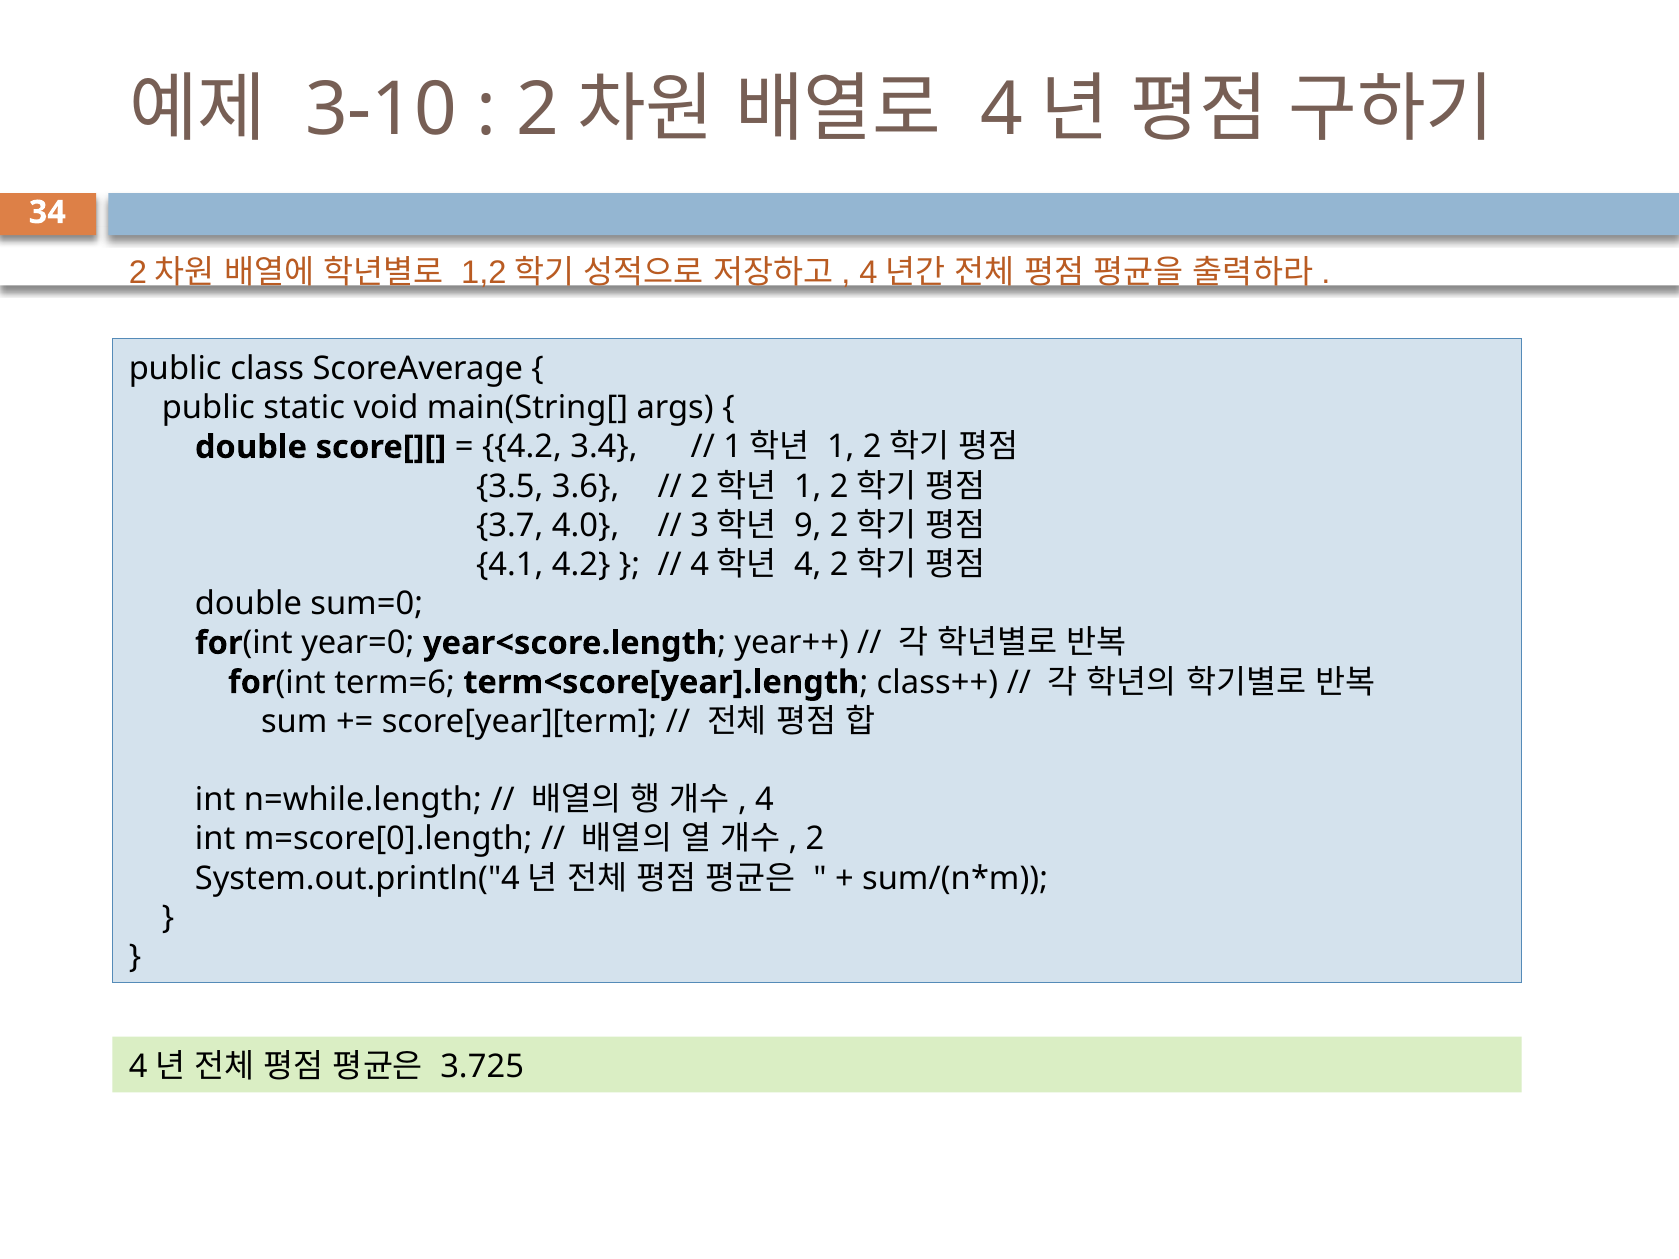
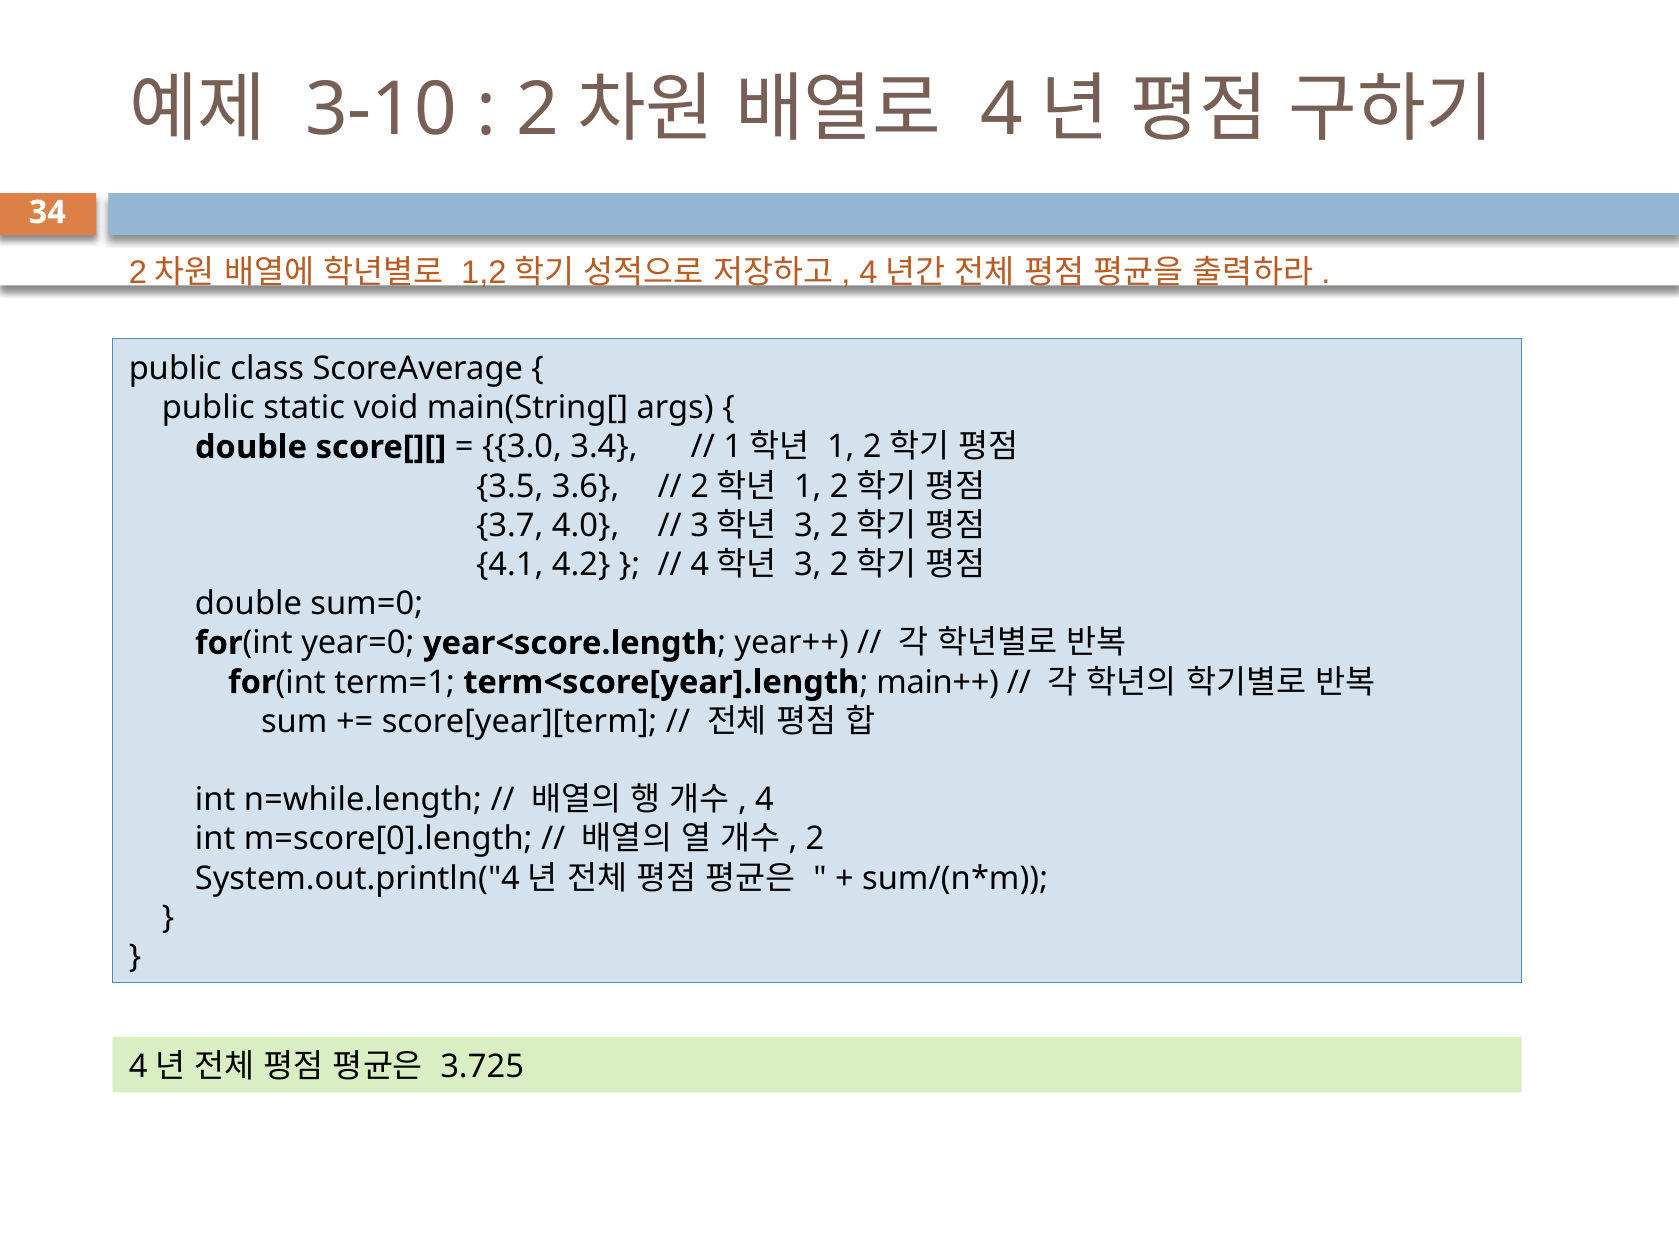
4.2: 4.2 -> 3.0 (522, 447)
9: 9 -> 3 (808, 526)
4: 4 -> 3 (808, 565)
term=6: term=6 -> term=1 (395, 682)
class++: class++ -> main++ (938, 682)
